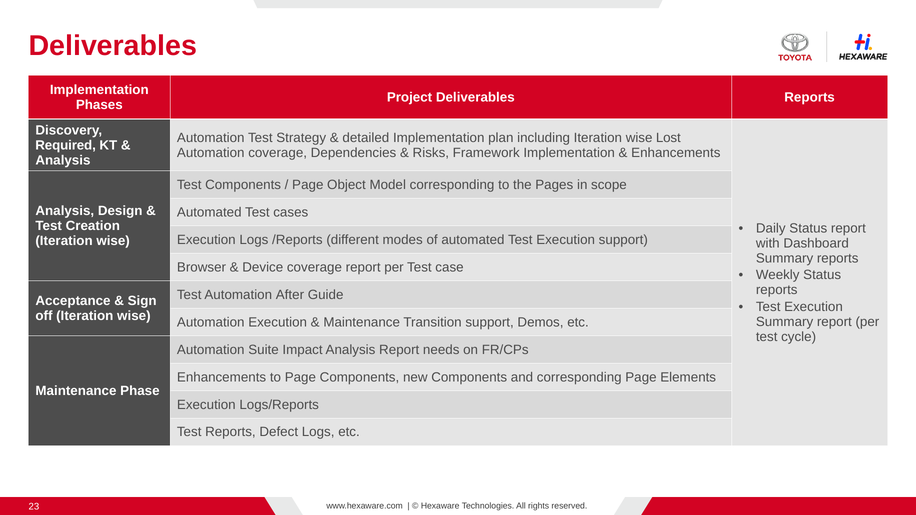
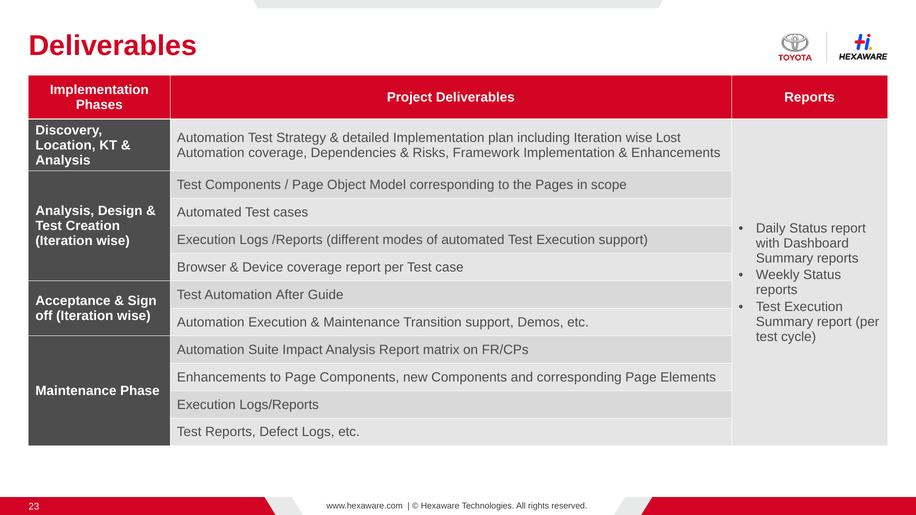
Required: Required -> Location (65, 145)
needs: needs -> matrix (441, 350)
